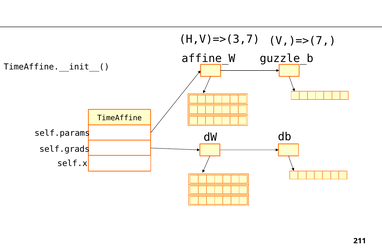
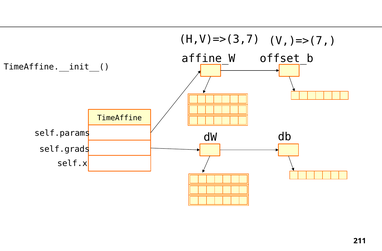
guzzle_b: guzzle_b -> offset_b (287, 58)
